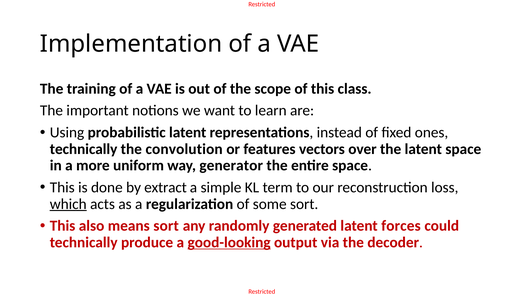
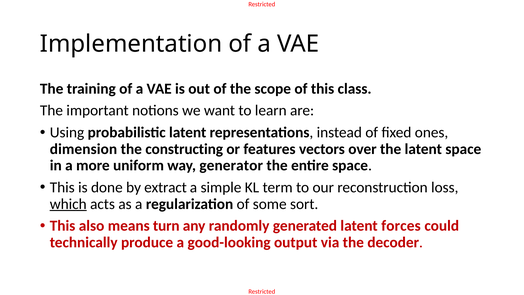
technically: technically -> dimension (83, 149)
convolution: convolution -> constructing (184, 149)
means sort: sort -> turn (166, 226)
good-looking underline: present -> none (229, 242)
